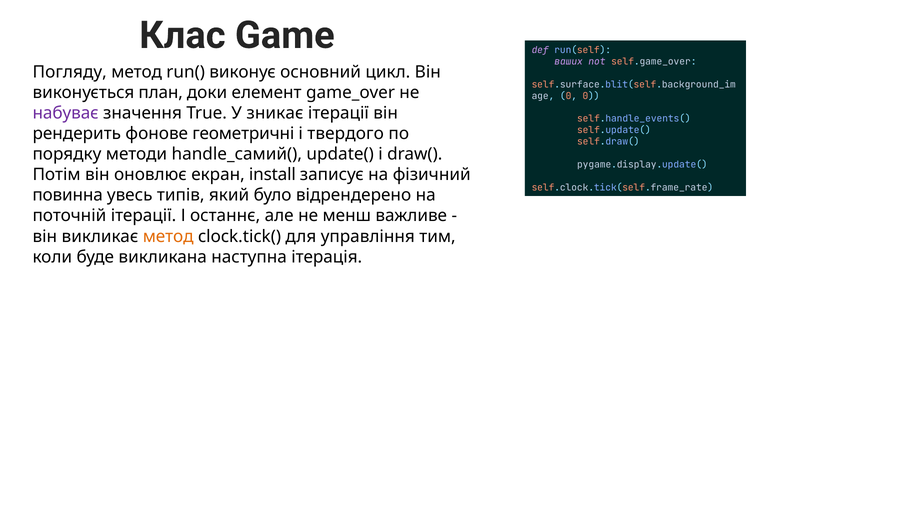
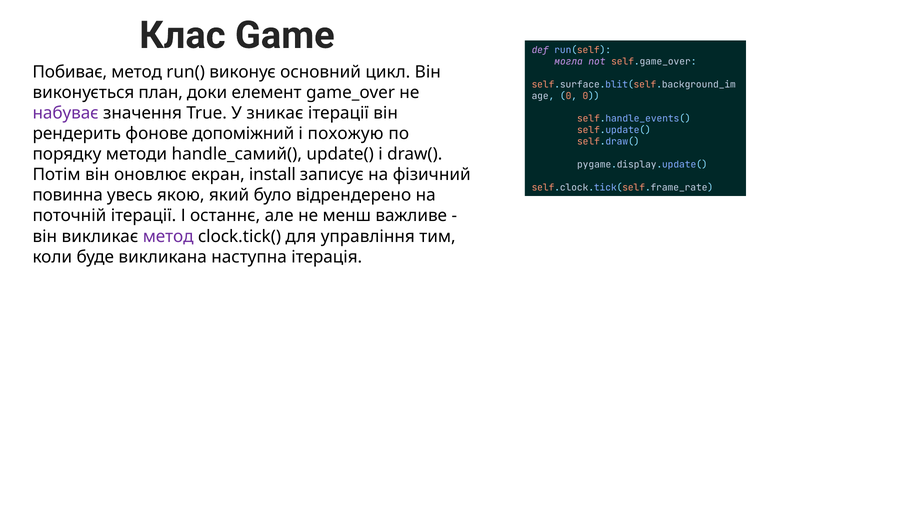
ваших: ваших -> могла (569, 62)
Погляду: Погляду -> Побиває (70, 72)
геометричні: геометричні -> допоміжний (243, 134)
твердого: твердого -> похожую (346, 134)
типів: типів -> якою (181, 195)
метод colour: orange -> purple (168, 236)
